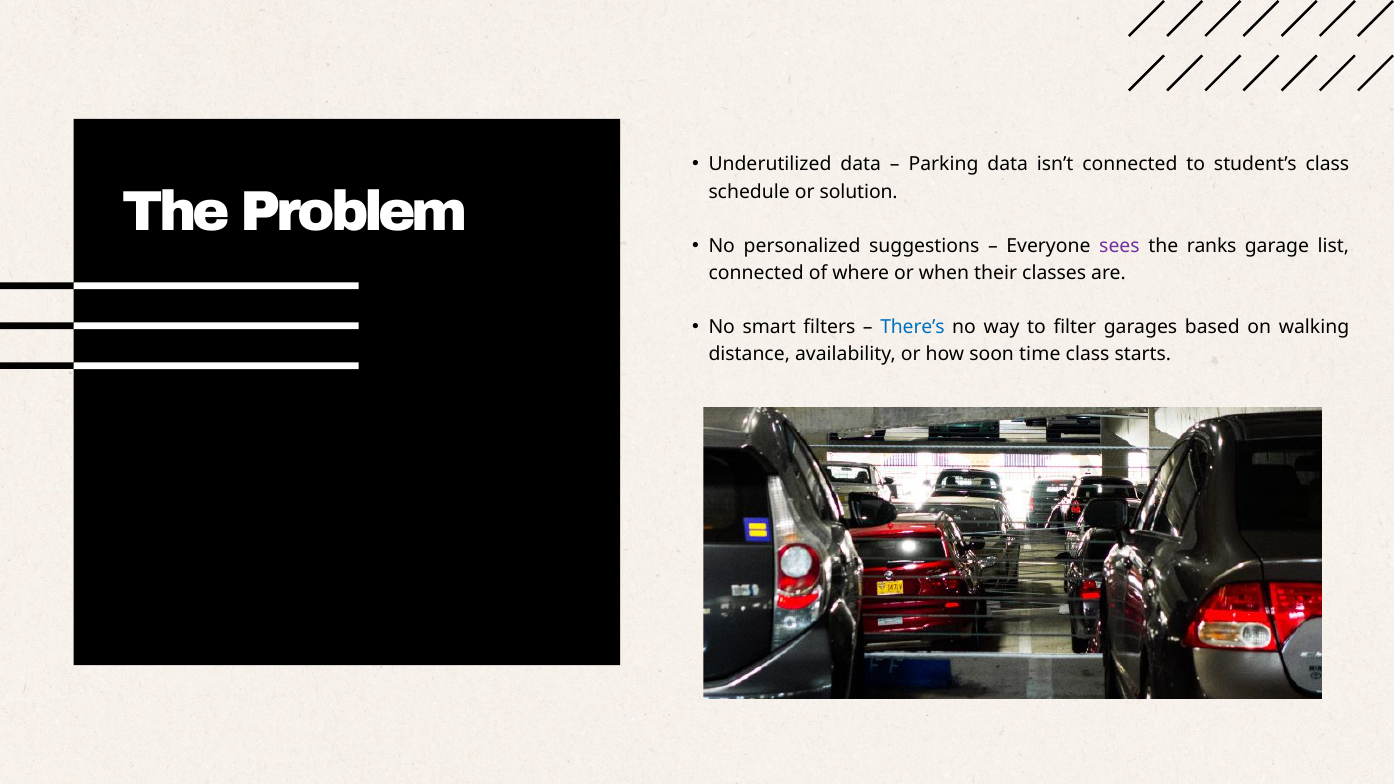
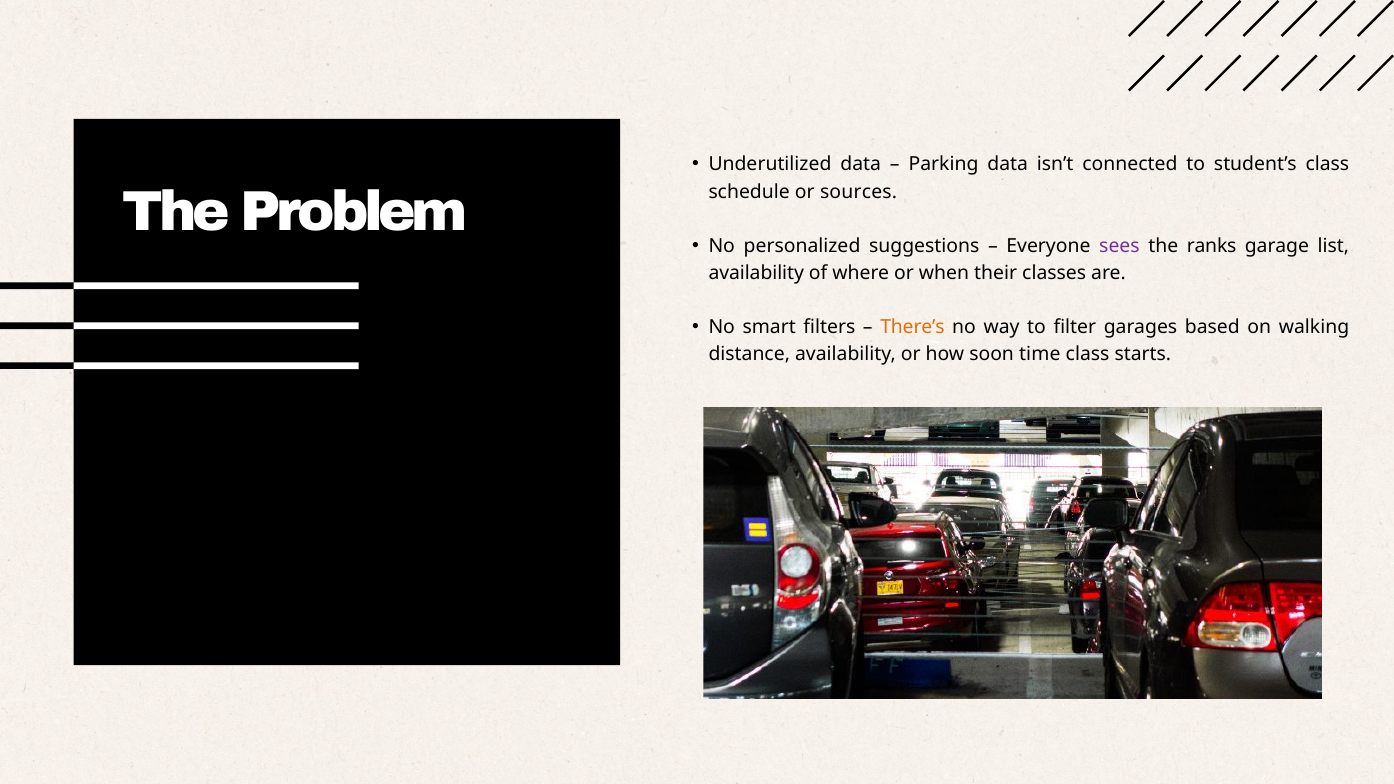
solution: solution -> sources (859, 192)
connected: connected -> availability (756, 273)
There’s colour: blue -> orange (912, 327)
